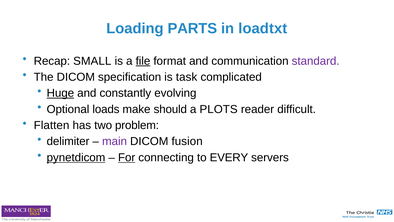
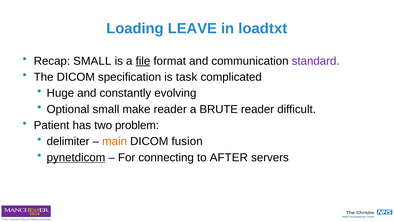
PARTS: PARTS -> LEAVE (192, 28)
Huge underline: present -> none (60, 93)
Optional loads: loads -> small (106, 109)
make should: should -> reader (170, 109)
PLOTS: PLOTS -> BRUTE (219, 109)
Flatten: Flatten -> Patient (52, 125)
main colour: purple -> orange (115, 141)
For underline: present -> none (127, 157)
EVERY: EVERY -> AFTER (229, 157)
